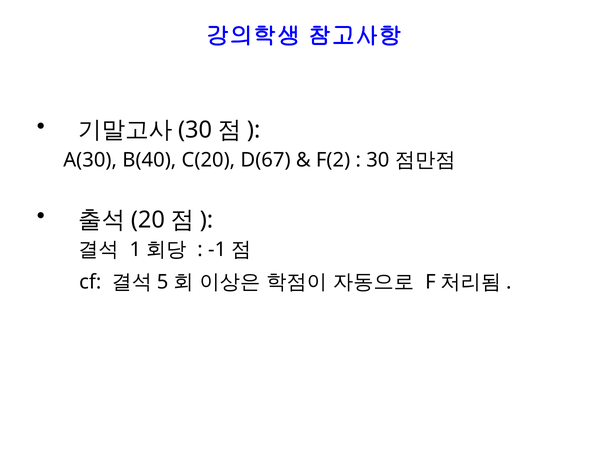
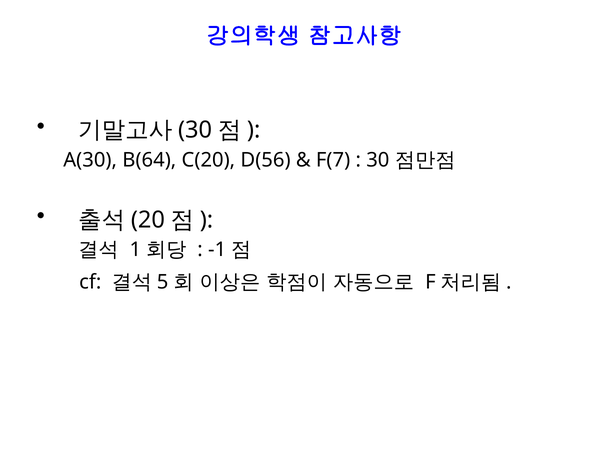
B(40: B(40 -> B(64 (149, 160)
D(67: D(67 -> D(56 (266, 160)
F(2: F(2 -> F(7 (333, 160)
